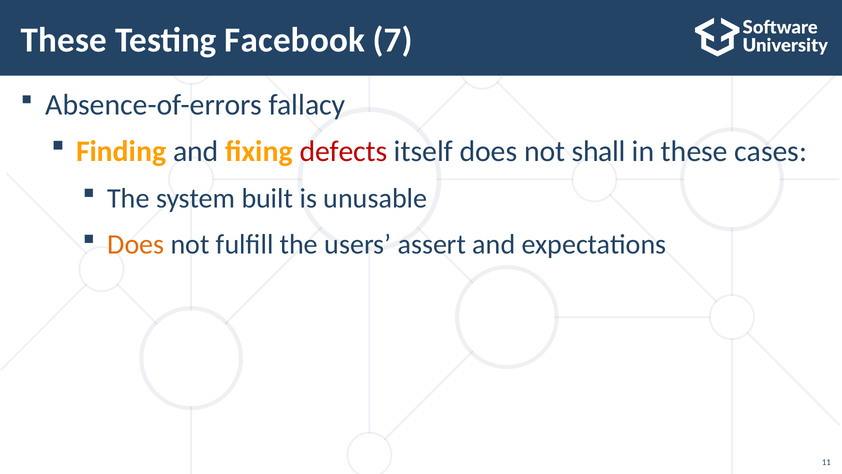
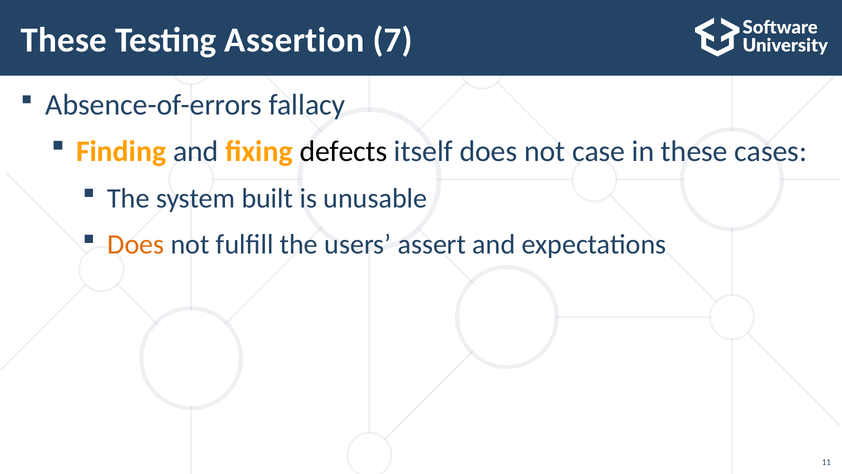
Facebook: Facebook -> Assertion (295, 40)
defects colour: red -> black (343, 151)
shall: shall -> case (599, 151)
